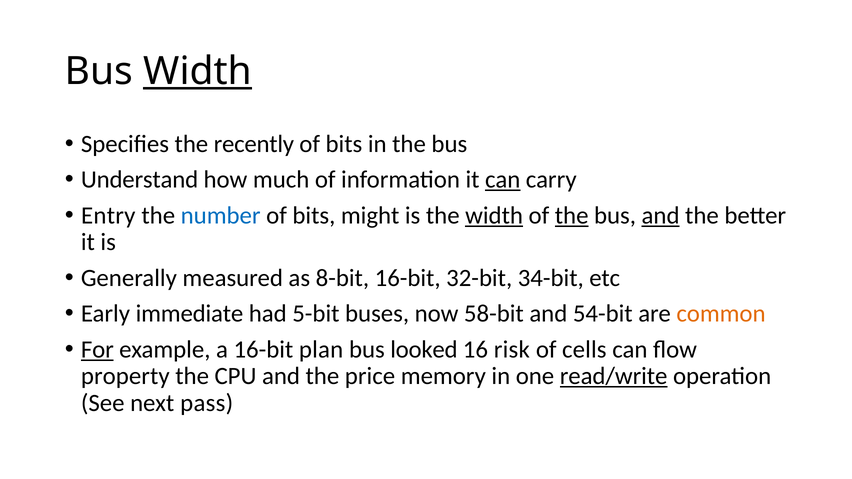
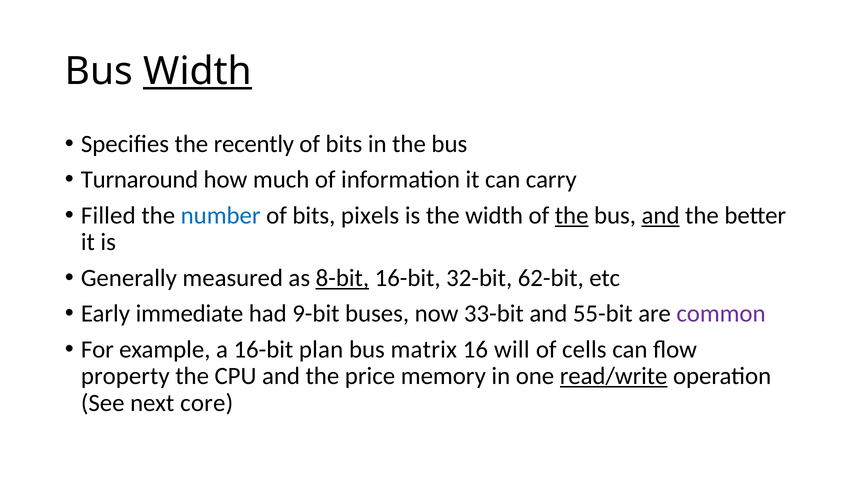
Understand: Understand -> Turnaround (140, 180)
can underline: present -> none (503, 180)
Entry: Entry -> Filled (108, 215)
might: might -> pixels (370, 215)
width underline: present -> none (494, 215)
8-bit underline: none -> present (342, 278)
34-bit: 34-bit -> 62-bit (551, 278)
5-bit: 5-bit -> 9-bit (316, 314)
58-bit: 58-bit -> 33-bit (494, 314)
54-bit: 54-bit -> 55-bit (603, 314)
common colour: orange -> purple (721, 314)
For underline: present -> none (97, 350)
looked: looked -> matrix (424, 350)
risk: risk -> will (512, 350)
pass: pass -> core (207, 403)
